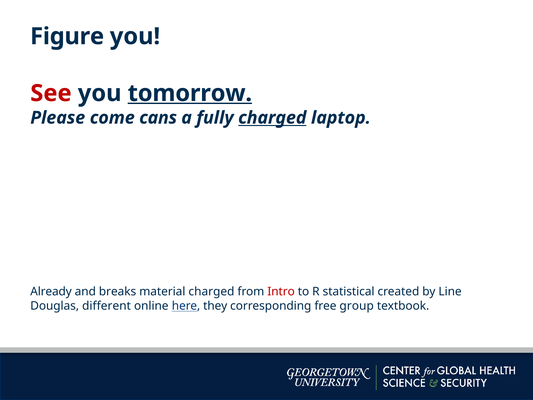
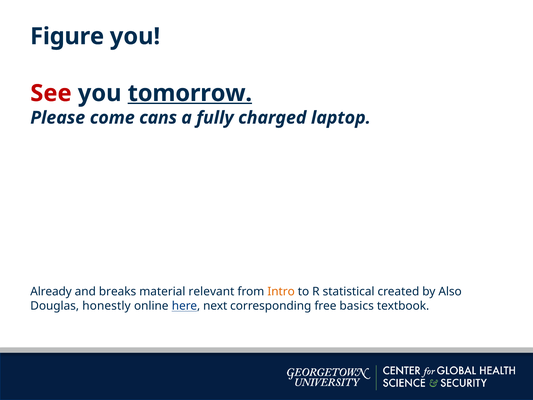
charged underline: present -> none (272, 118)
material charged: charged -> relevant (211, 291)
Intro colour: red -> orange (281, 291)
Line: Line -> Also (450, 291)
different: different -> honestly (106, 306)
they: they -> next (215, 306)
group: group -> basics (357, 306)
